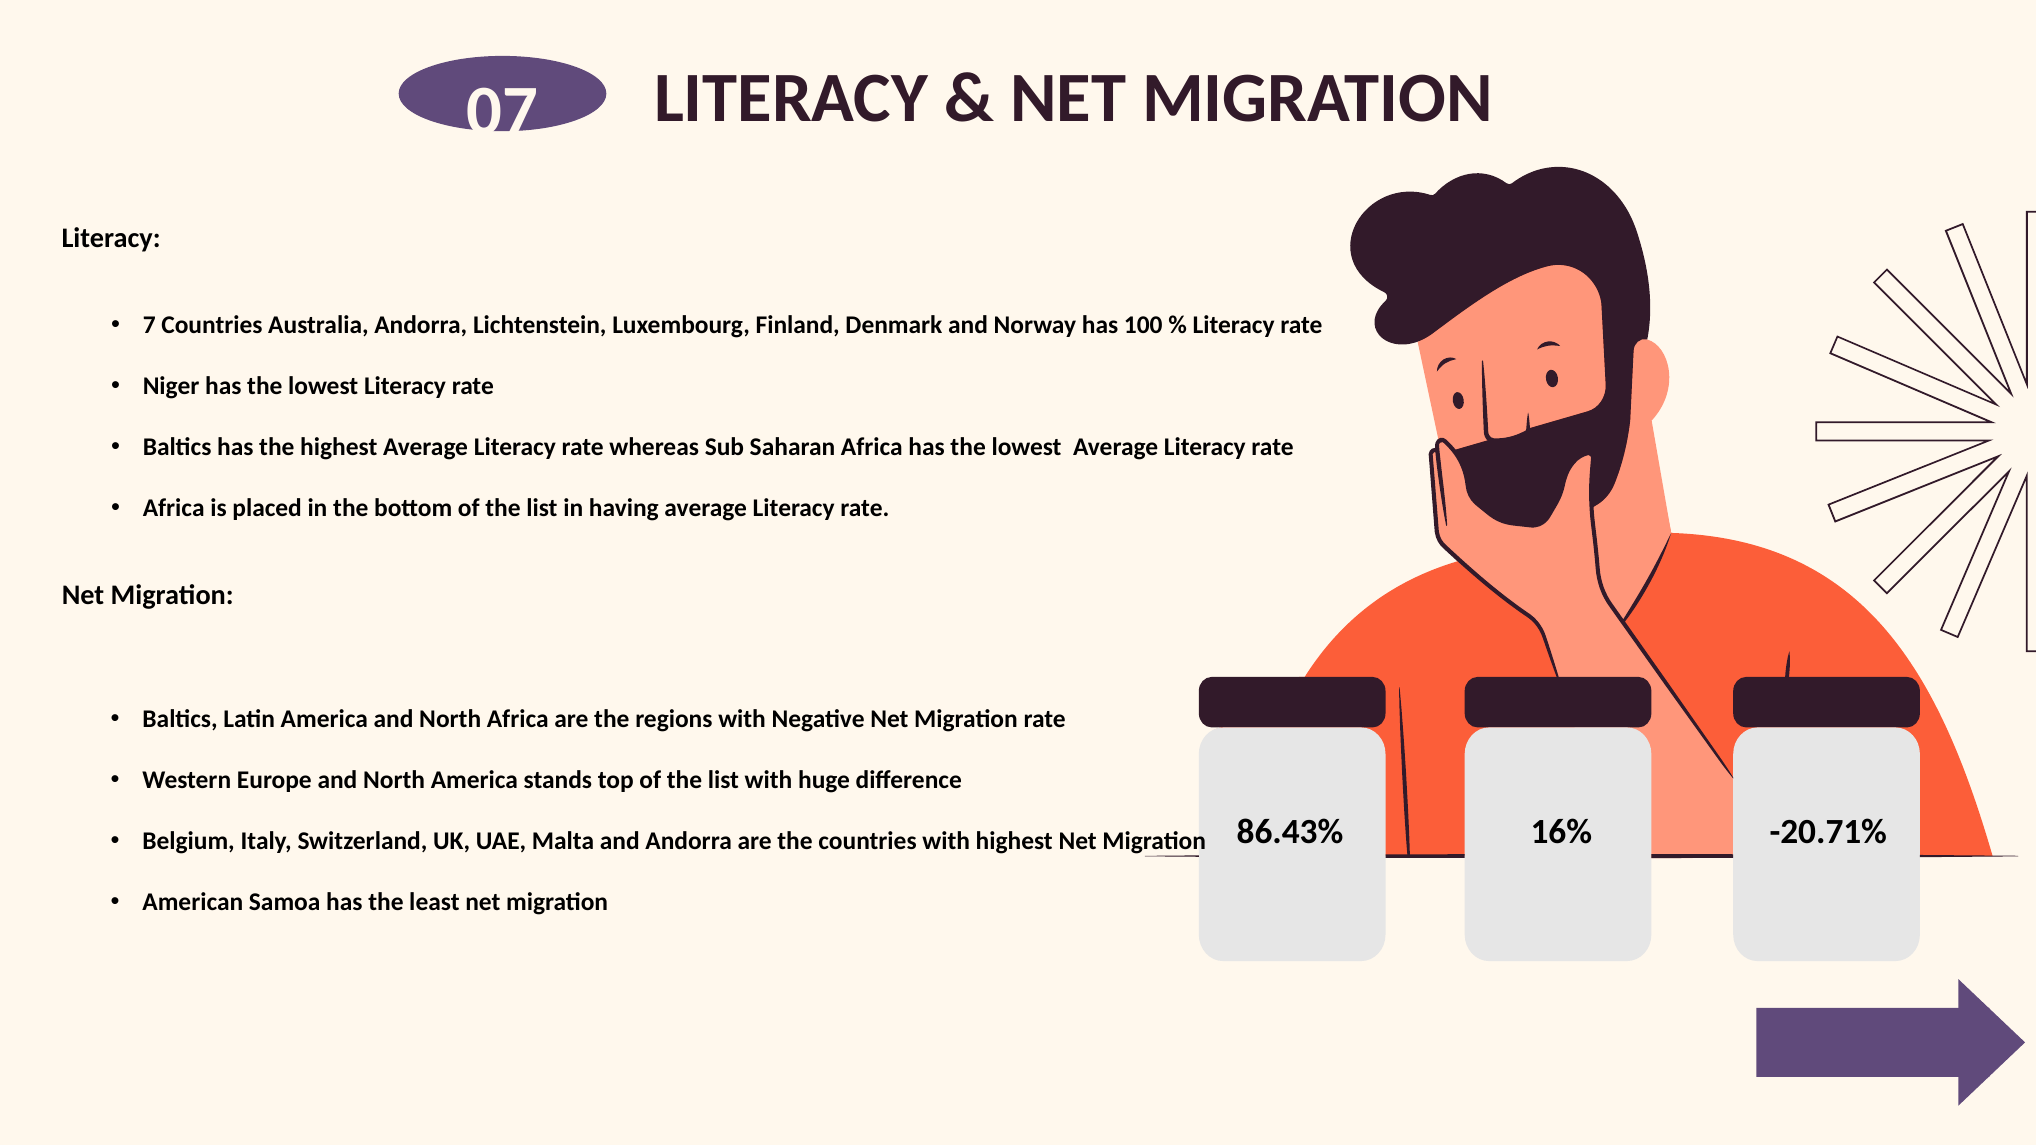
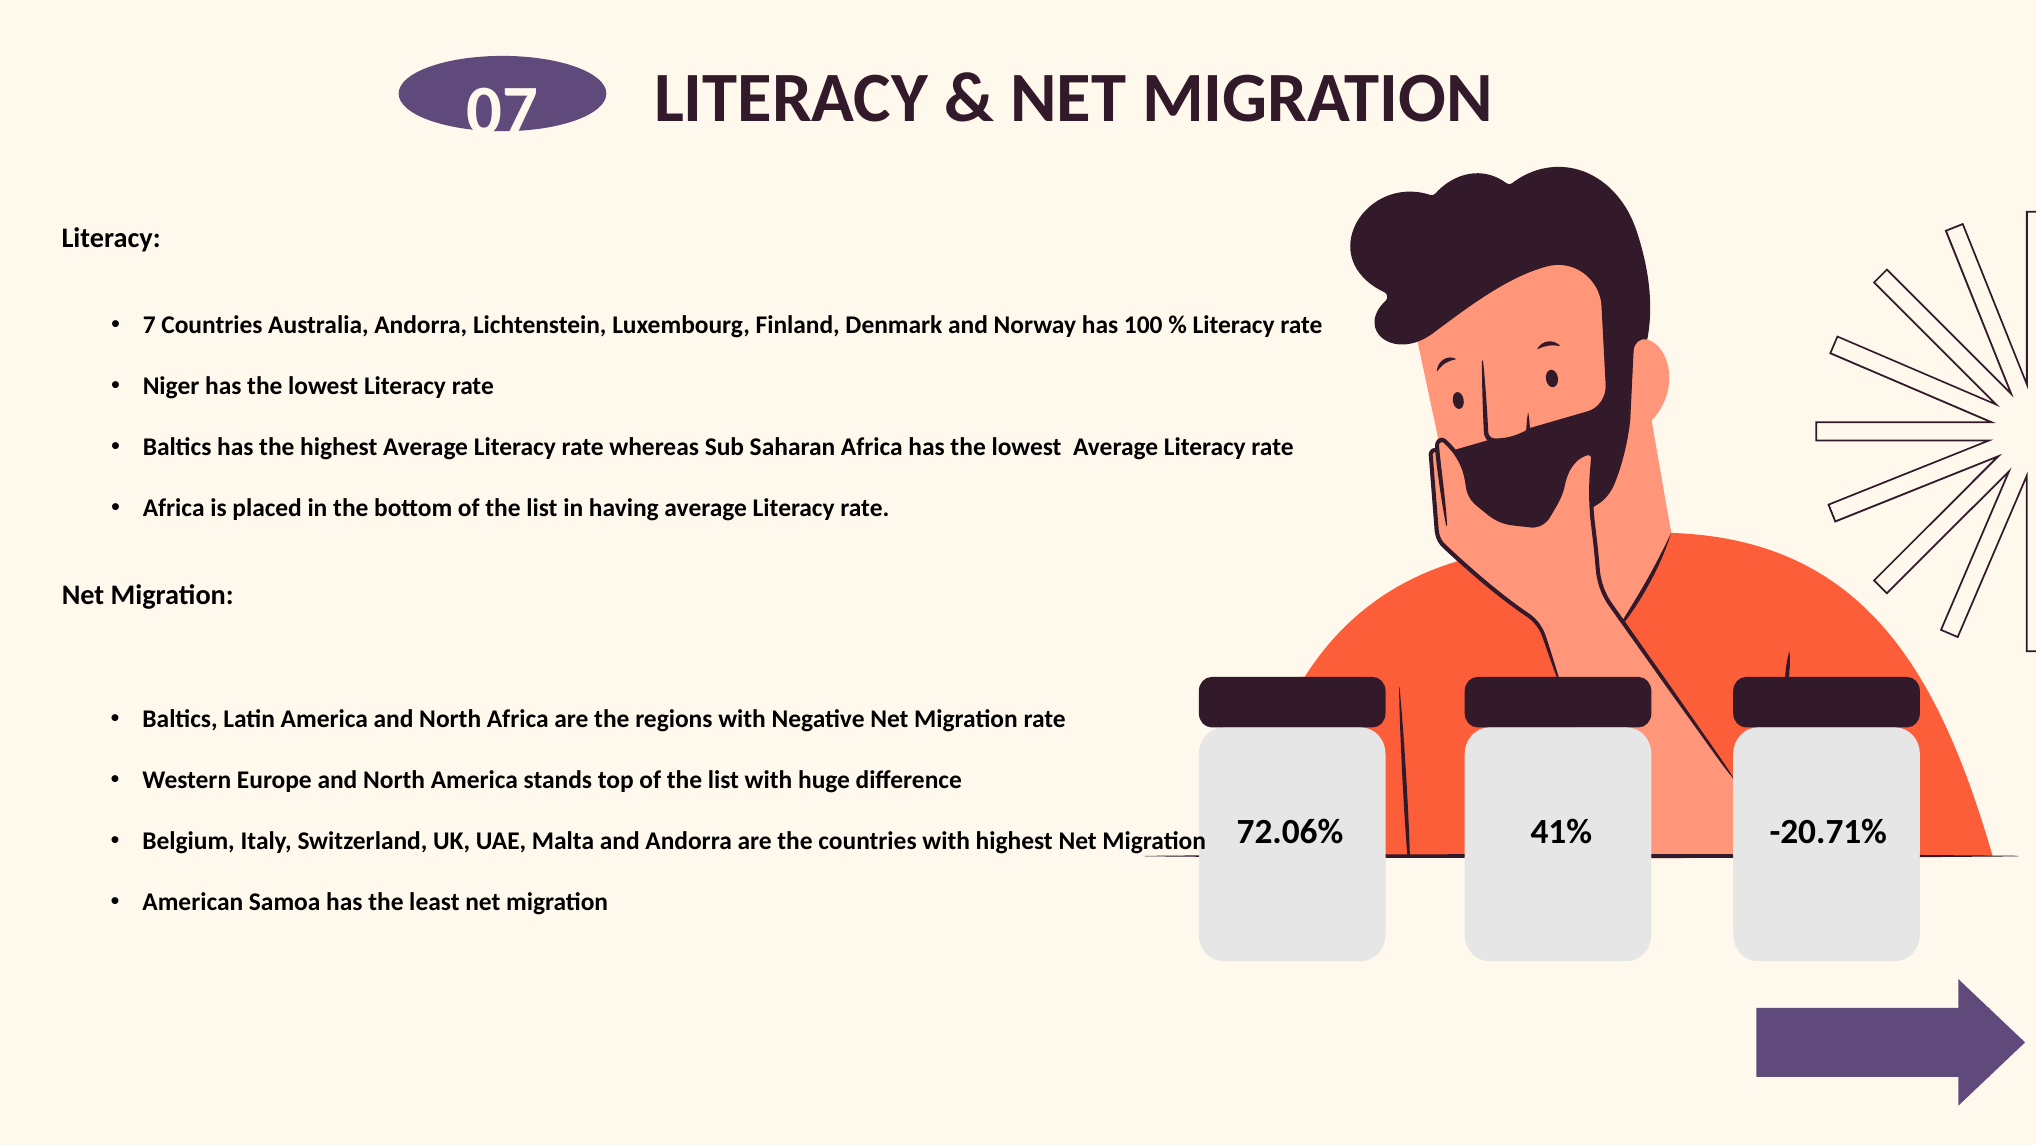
86.43%: 86.43% -> 72.06% (1290, 832)
16%: 16% -> 41% (1561, 832)
